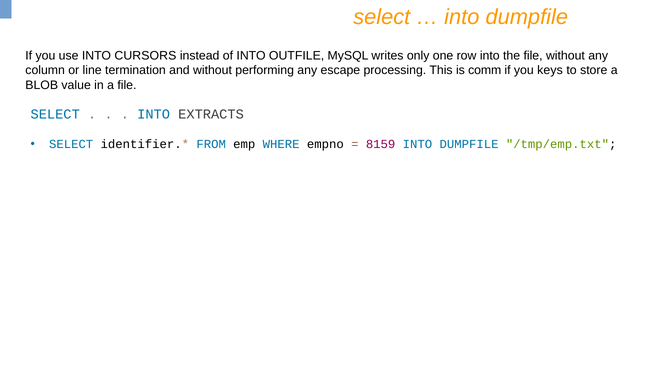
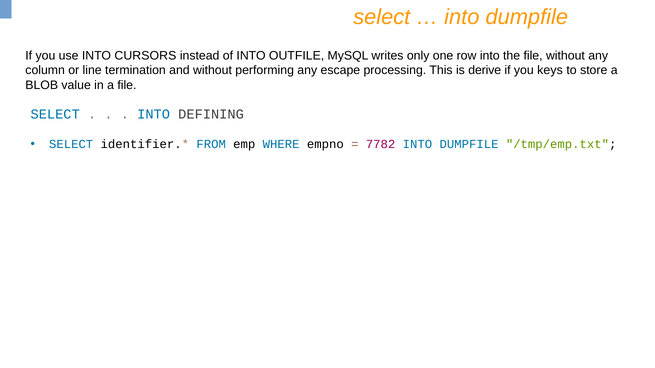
comm: comm -> derive (485, 70)
EXTRACTS: EXTRACTS -> DEFINING (211, 115)
8159: 8159 -> 7782 (381, 145)
